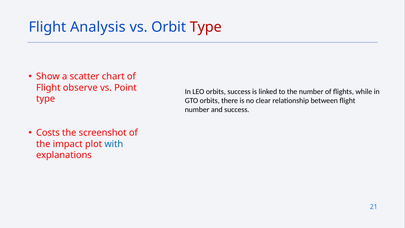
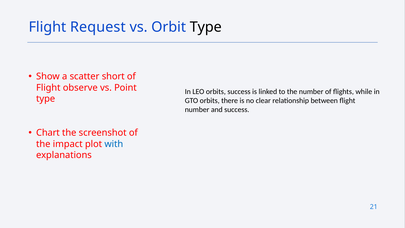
Analysis: Analysis -> Request (98, 27)
Type colour: red -> black (206, 27)
chart: chart -> short (113, 76)
Costs: Costs -> Chart (48, 133)
